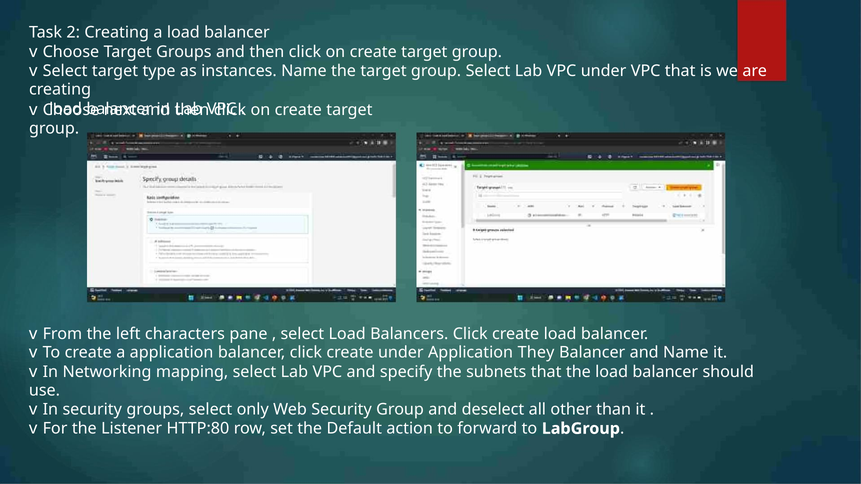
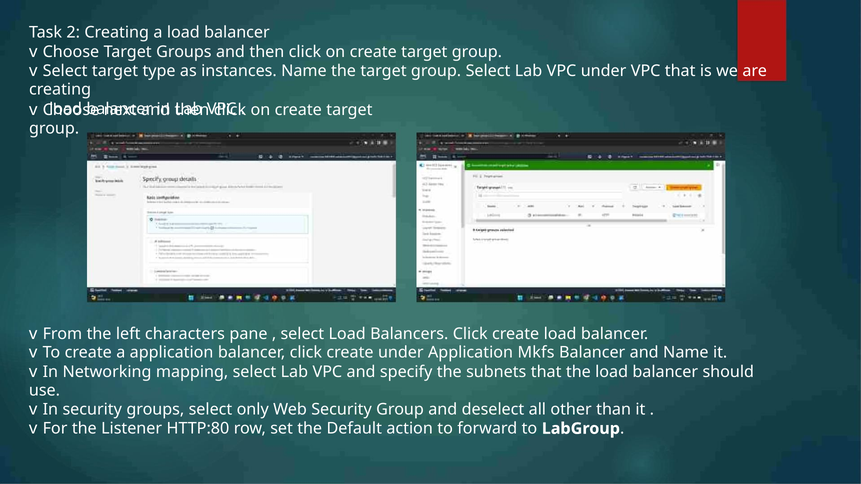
They: They -> Mkfs (536, 353)
